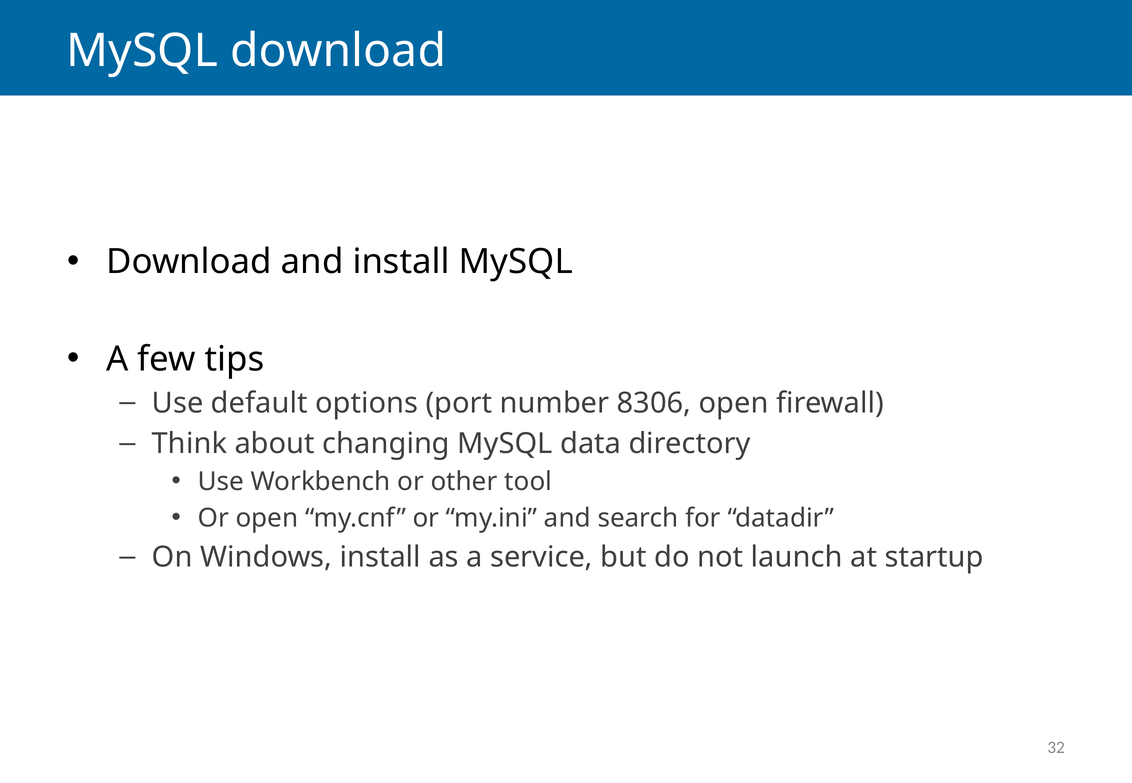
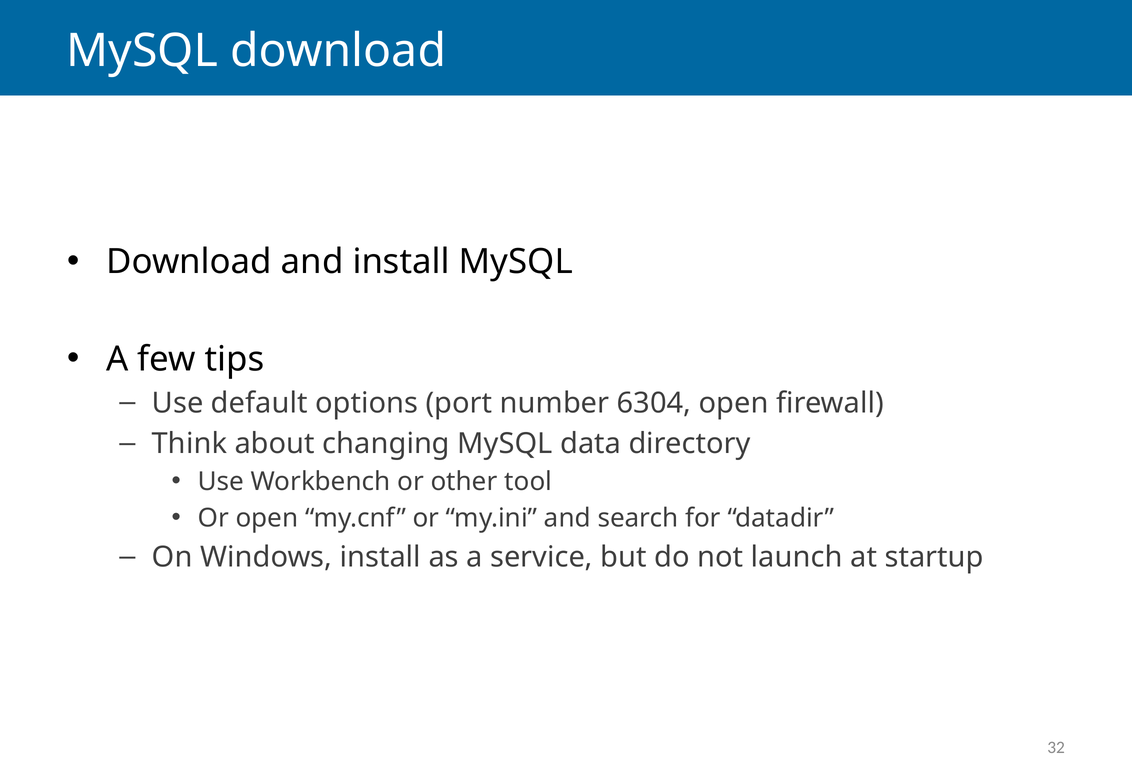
8306: 8306 -> 6304 (654, 403)
